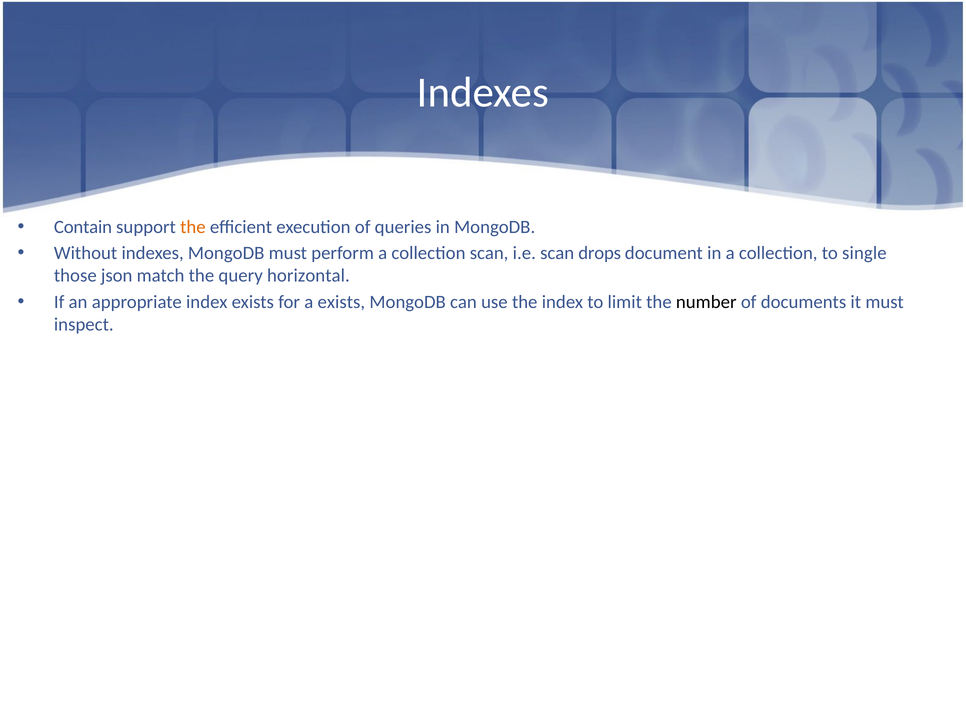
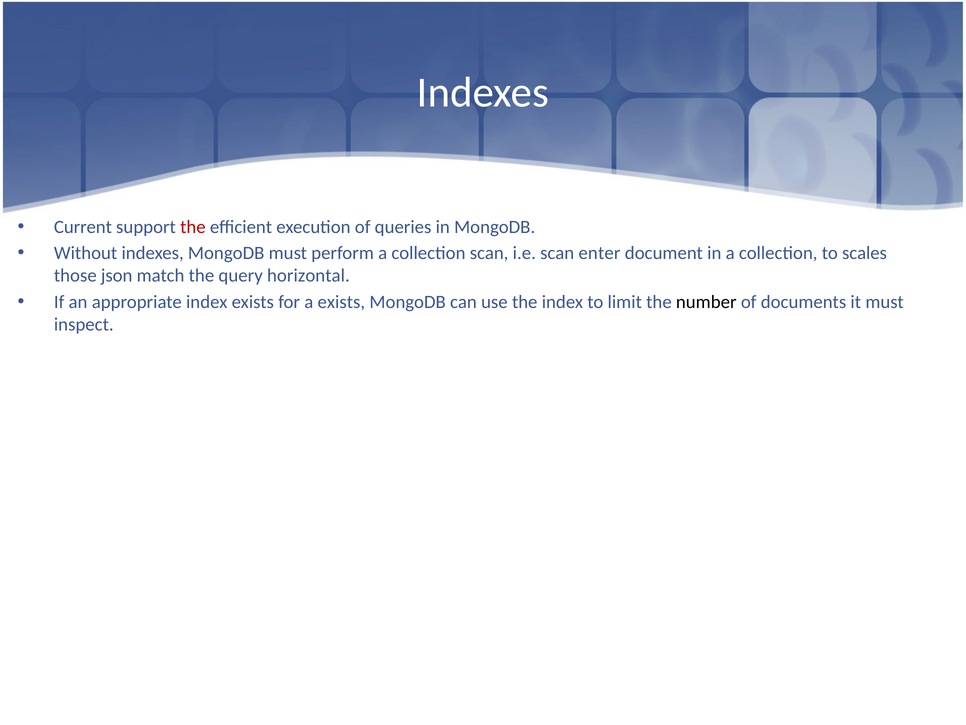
Contain: Contain -> Current (83, 227)
the colour: orange -> red (193, 227)
drops: drops -> enter (599, 253)
single: single -> scales (865, 253)
